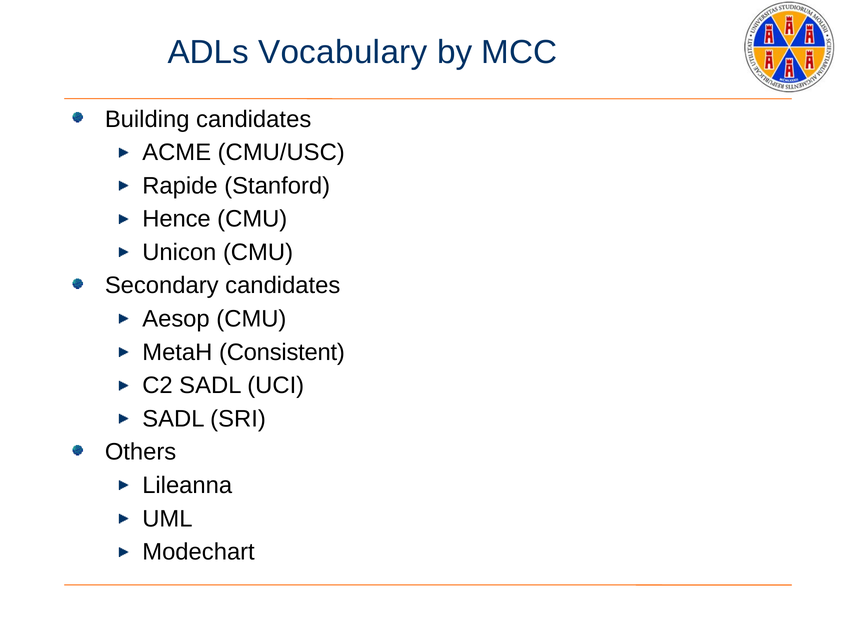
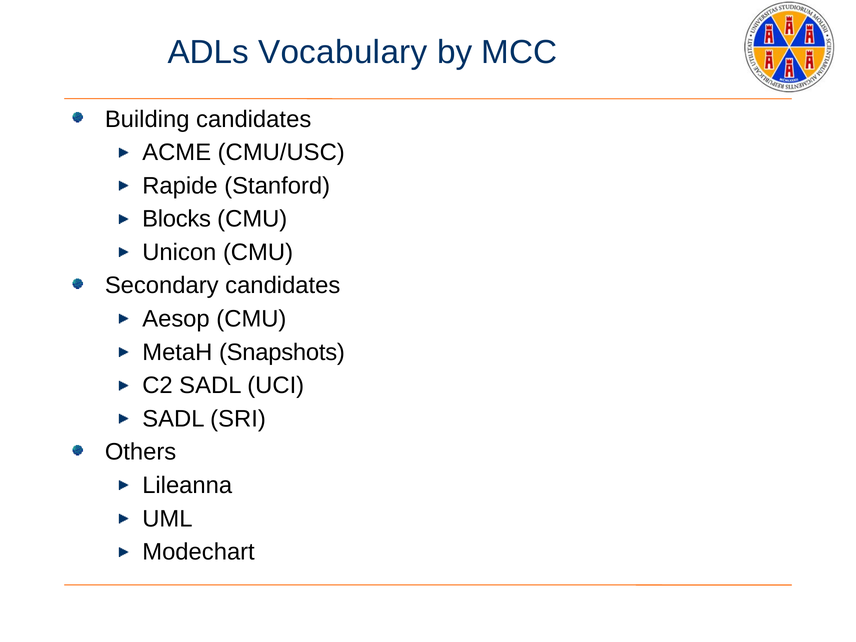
Hence: Hence -> Blocks (177, 219)
Consistent: Consistent -> Snapshots (282, 352)
